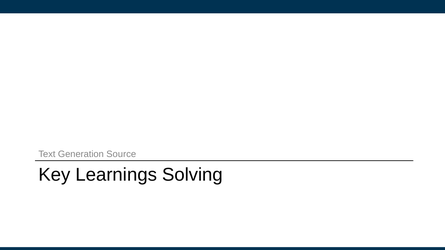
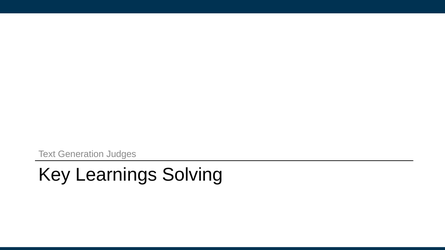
Source: Source -> Judges (121, 154)
